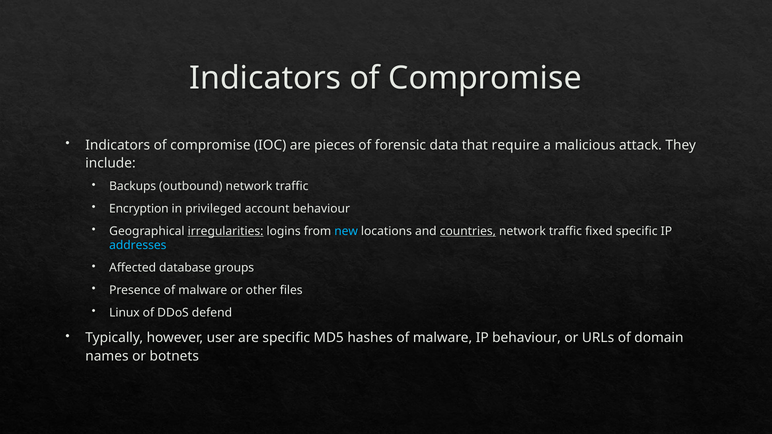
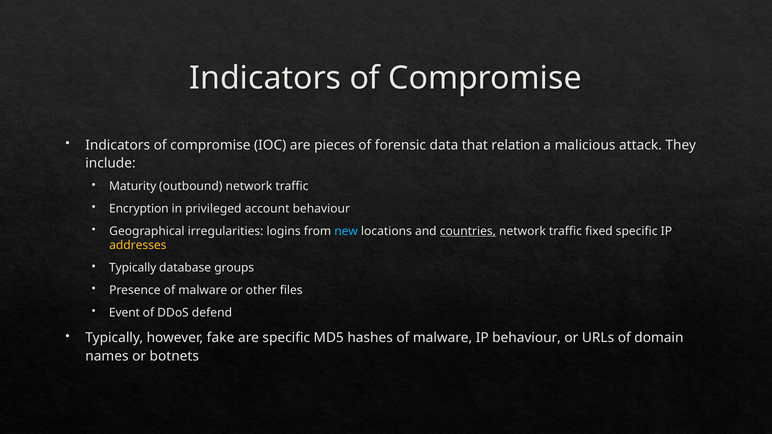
require: require -> relation (516, 145)
Backups: Backups -> Maturity (133, 186)
irregularities underline: present -> none (226, 231)
addresses colour: light blue -> yellow (138, 246)
Affected: Affected -> Typically (133, 268)
Linux: Linux -> Event (124, 313)
user: user -> fake (221, 338)
